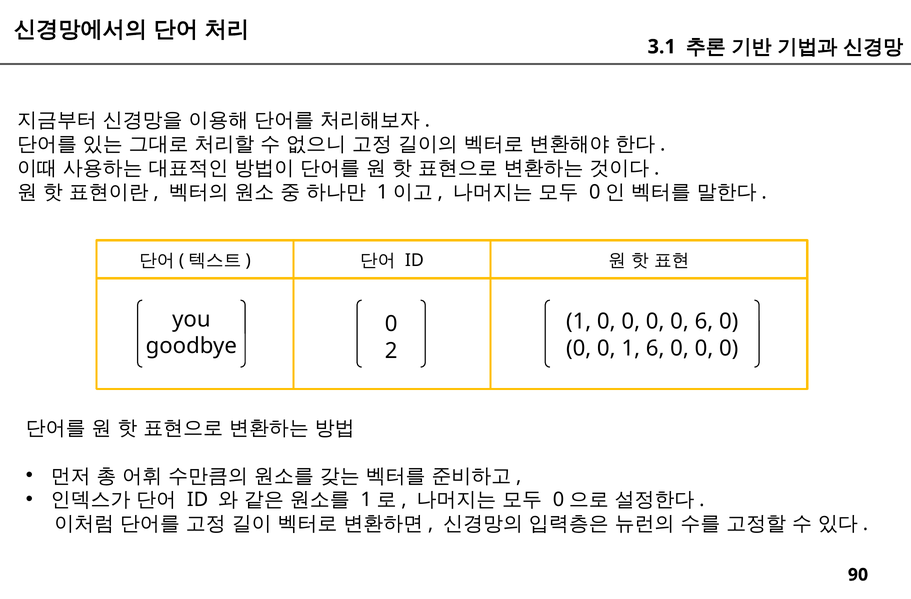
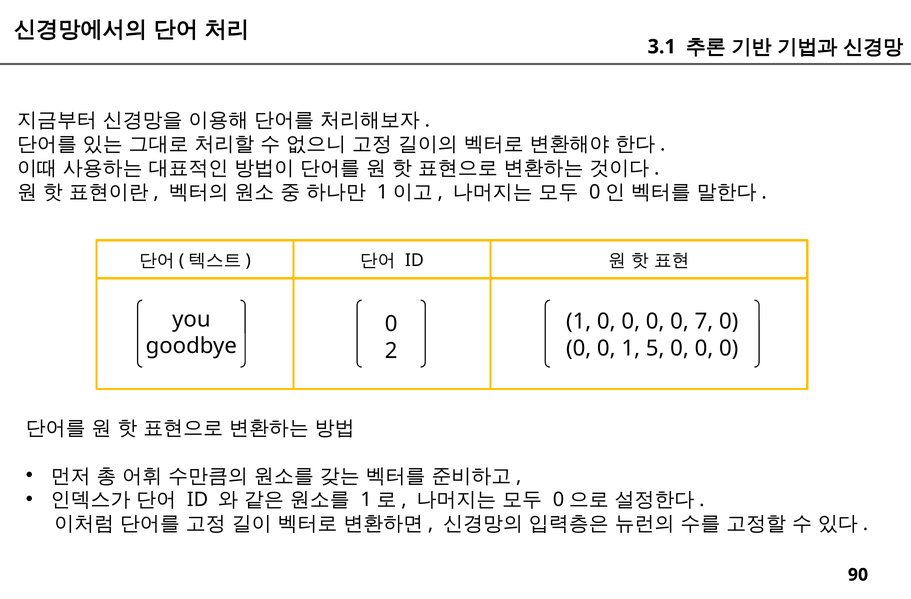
0 6: 6 -> 7 (704, 321)
1 6: 6 -> 5 (655, 348)
